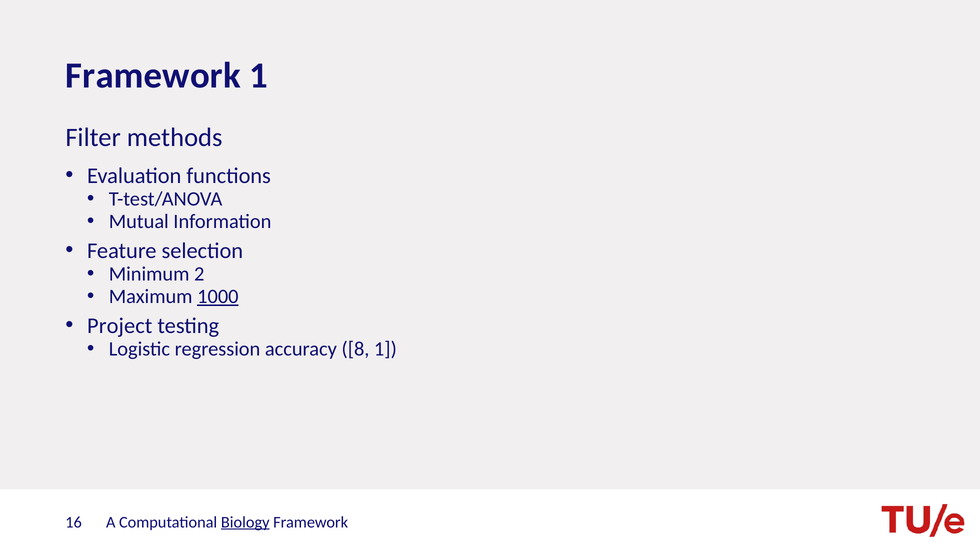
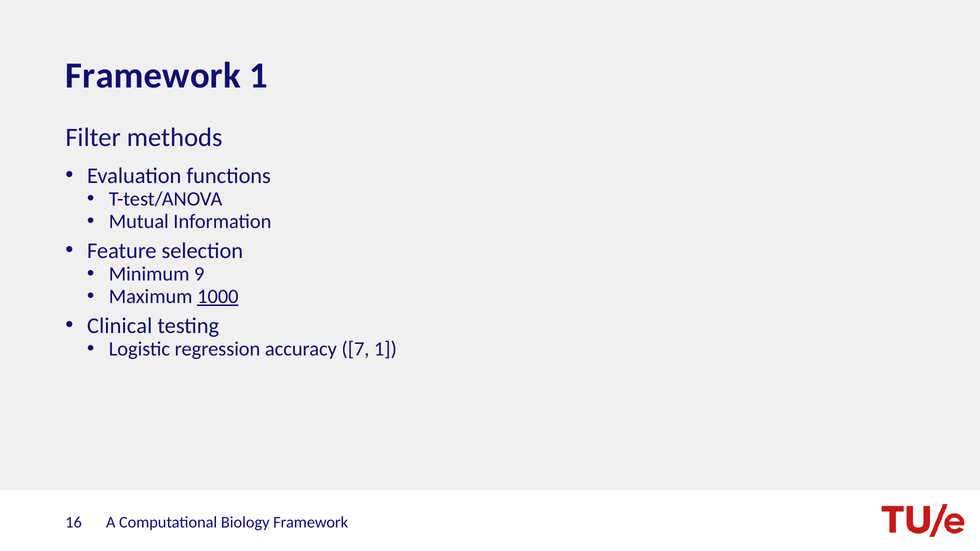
2: 2 -> 9 (199, 274)
Project: Project -> Clinical (120, 326)
8: 8 -> 7 (355, 349)
Biology underline: present -> none (245, 522)
